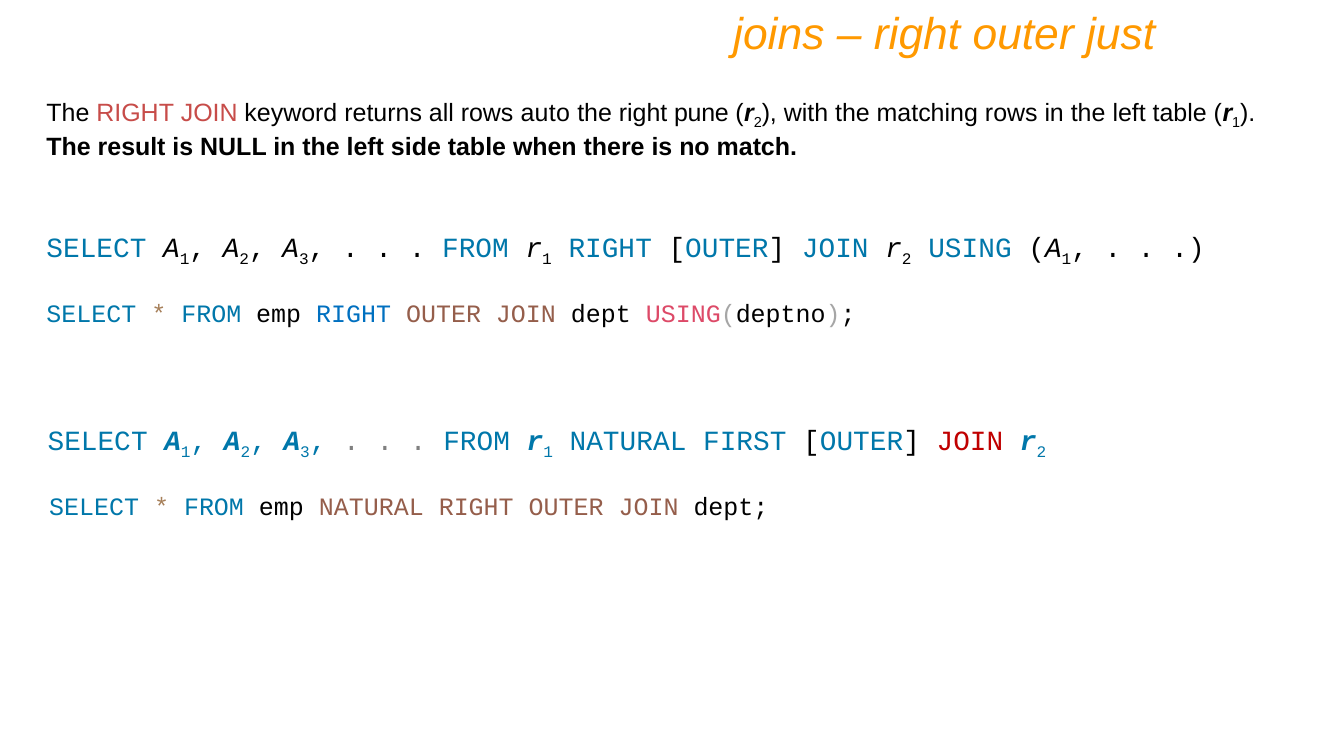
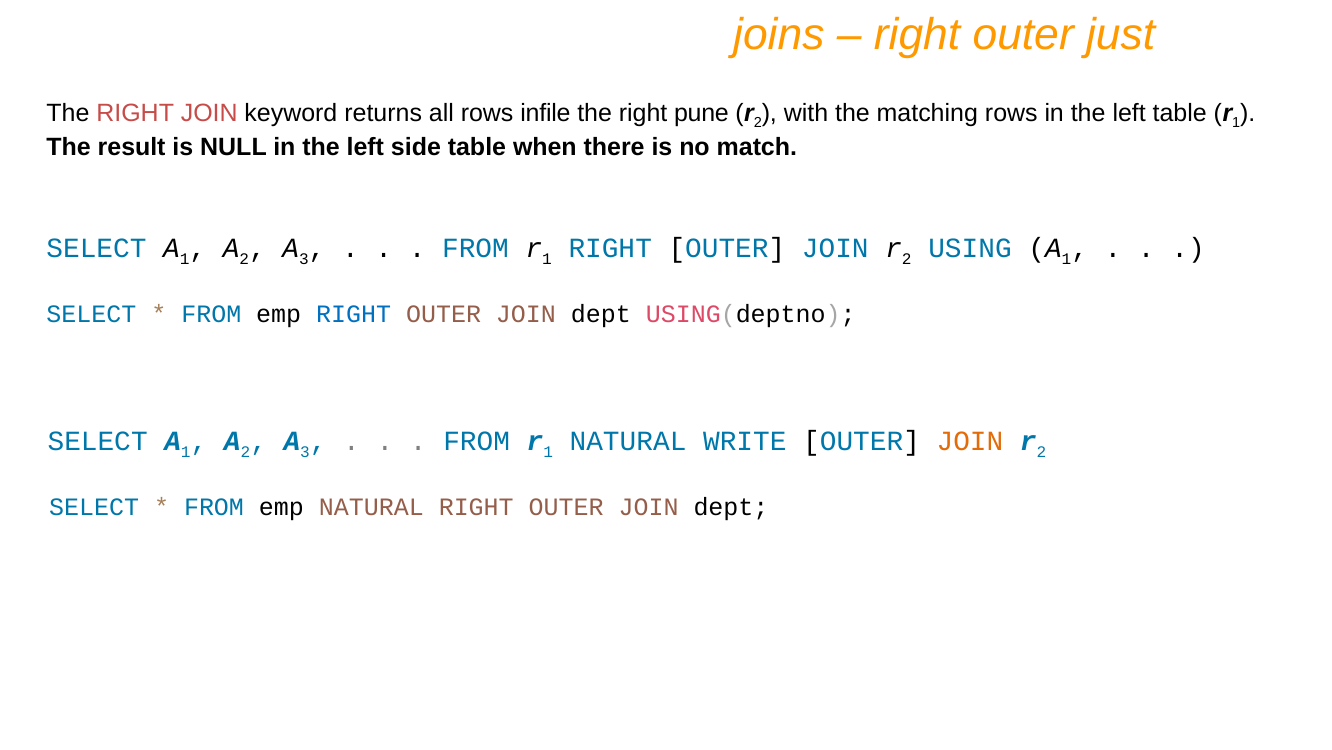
auto: auto -> infile (545, 113)
FIRST: FIRST -> WRITE (745, 441)
JOIN colour: red -> orange (970, 441)
